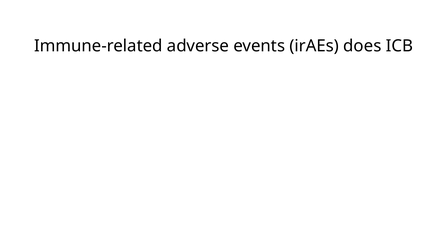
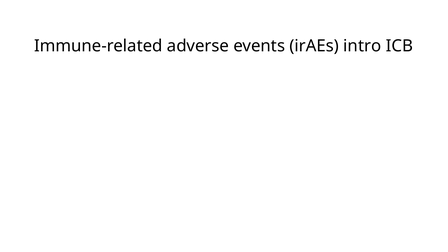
does: does -> intro (362, 46)
